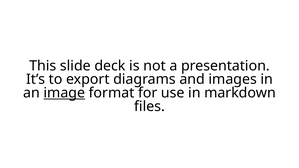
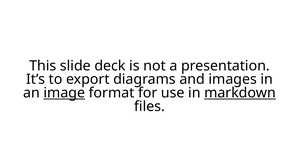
markdown underline: none -> present (240, 93)
